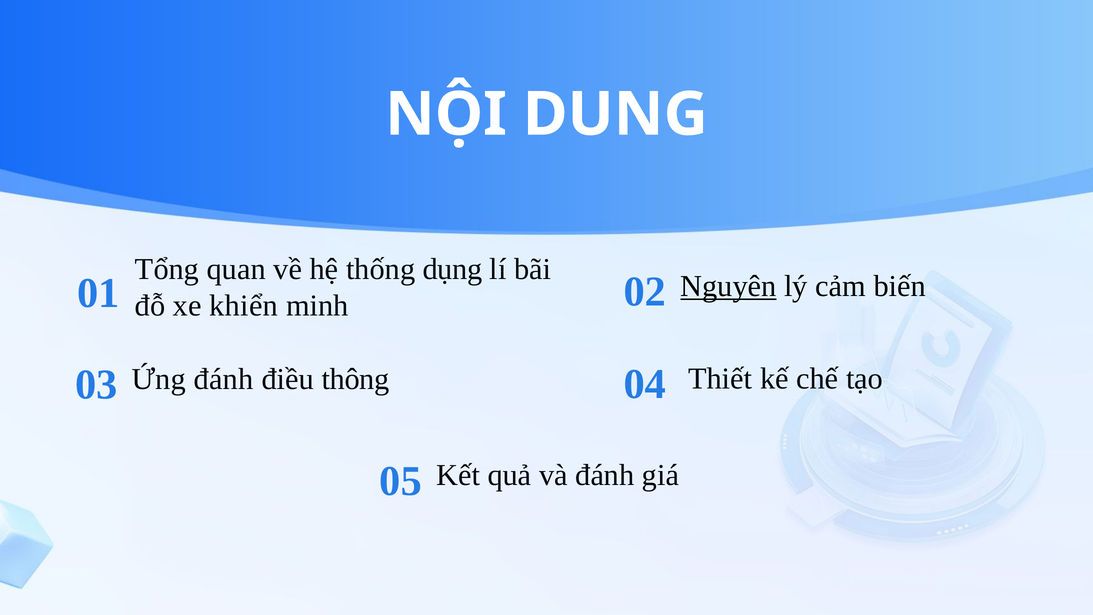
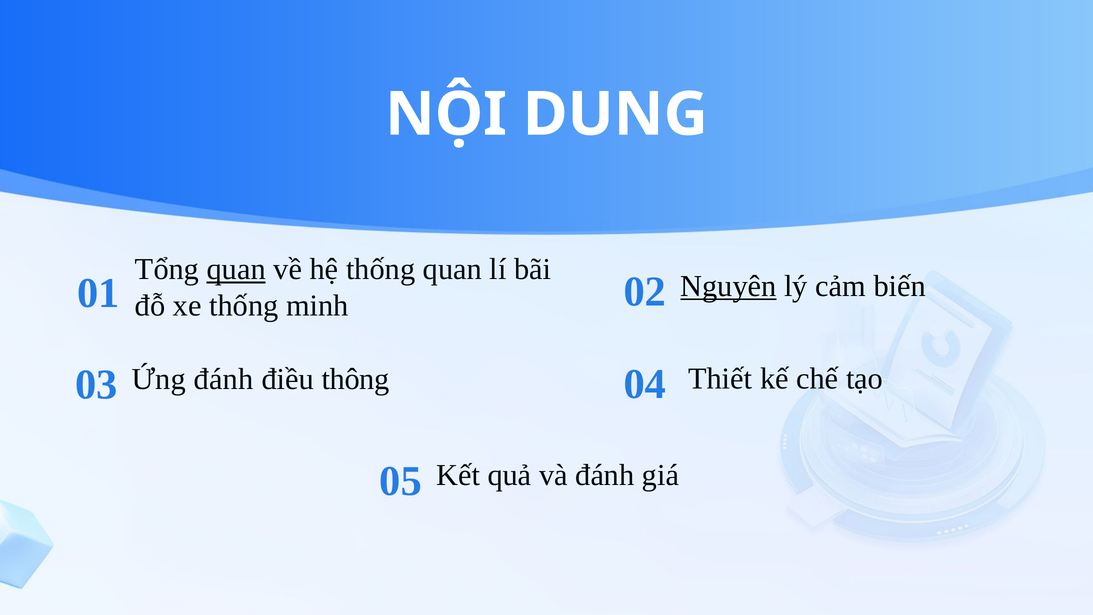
quan underline: none -> present (236, 269)
thống dụng: dụng -> quan (452, 269)
xe khiển: khiển -> thống (244, 306)
